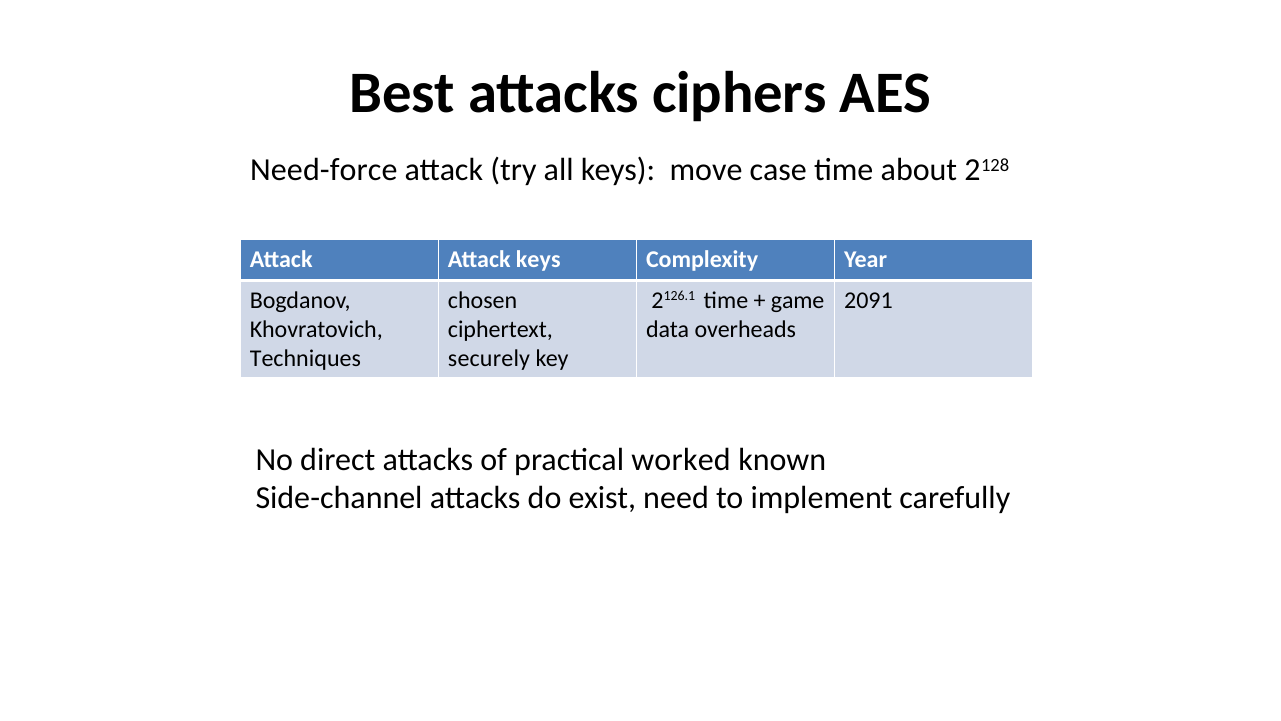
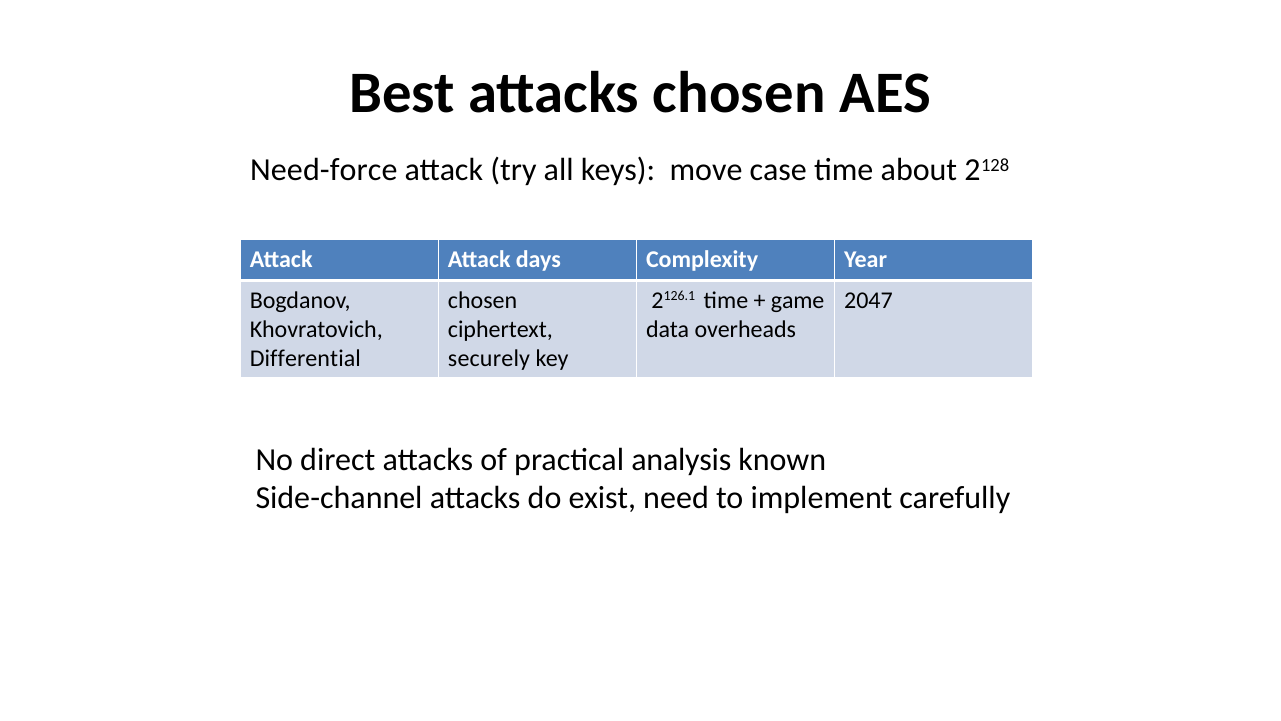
attacks ciphers: ciphers -> chosen (739, 93)
Attack keys: keys -> days (538, 259)
2091: 2091 -> 2047 (868, 300)
Techniques: Techniques -> Differential (305, 359)
worked: worked -> analysis (681, 459)
